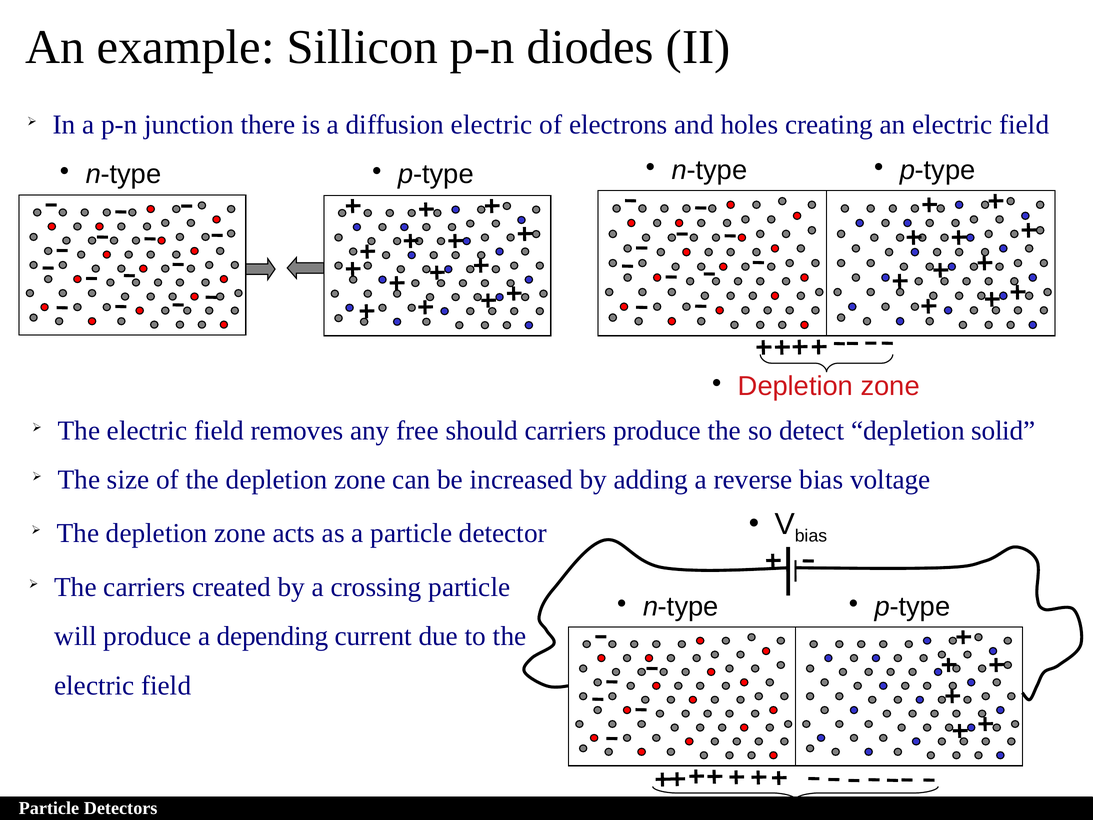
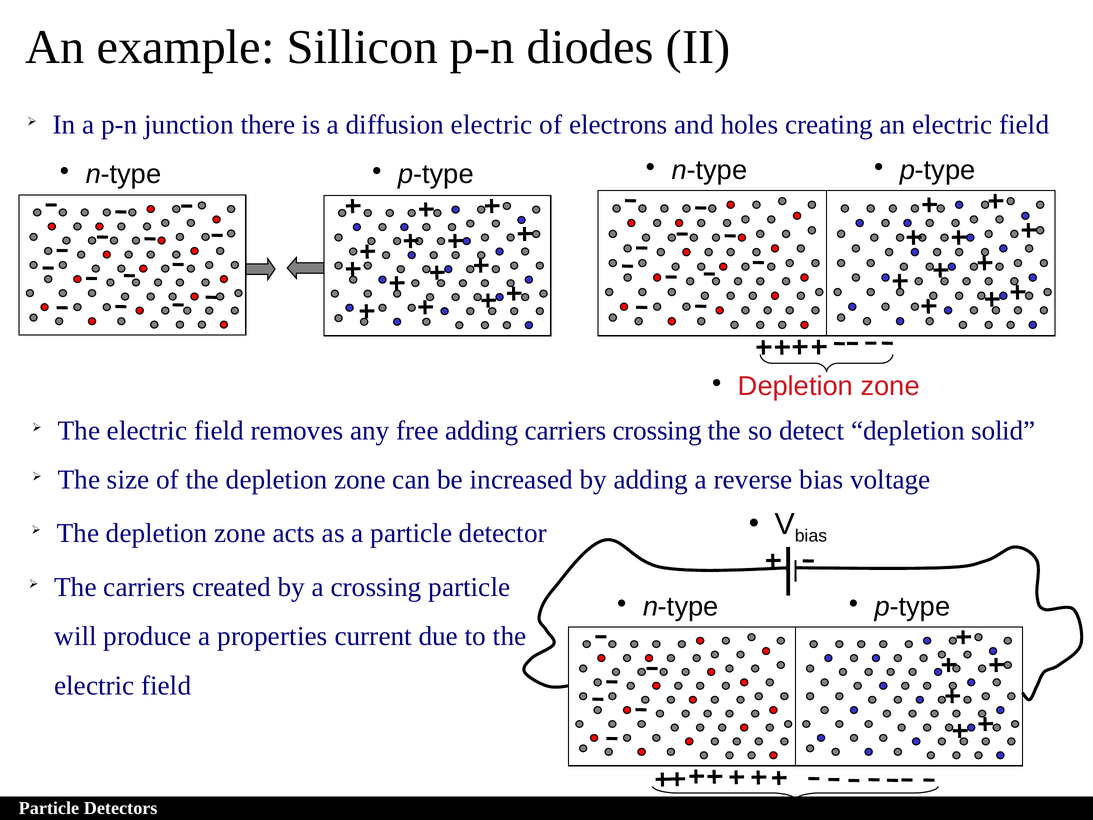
free should: should -> adding (482, 430)
carriers produce: produce -> crossing (657, 430)
depending: depending -> properties (272, 636)
